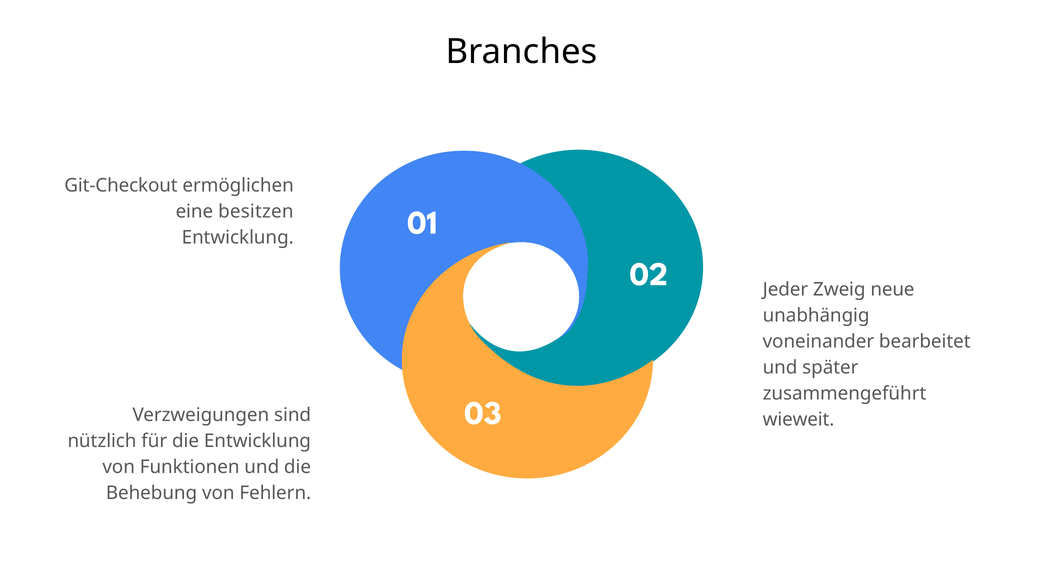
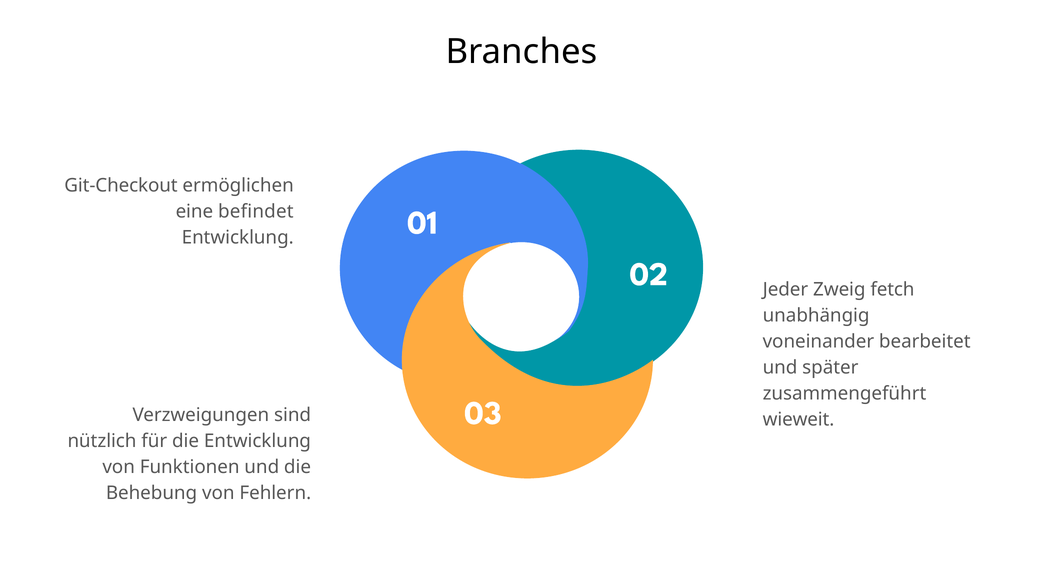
besitzen: besitzen -> befindet (256, 212)
neue: neue -> fetch (892, 289)
